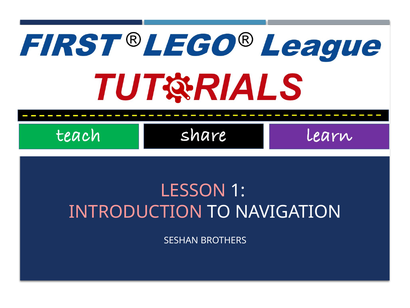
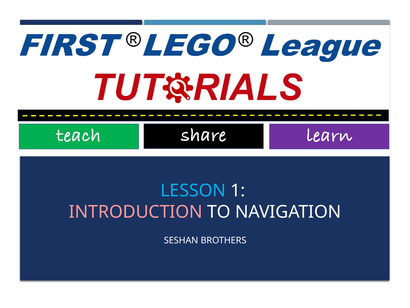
LESSON colour: pink -> light blue (193, 190)
